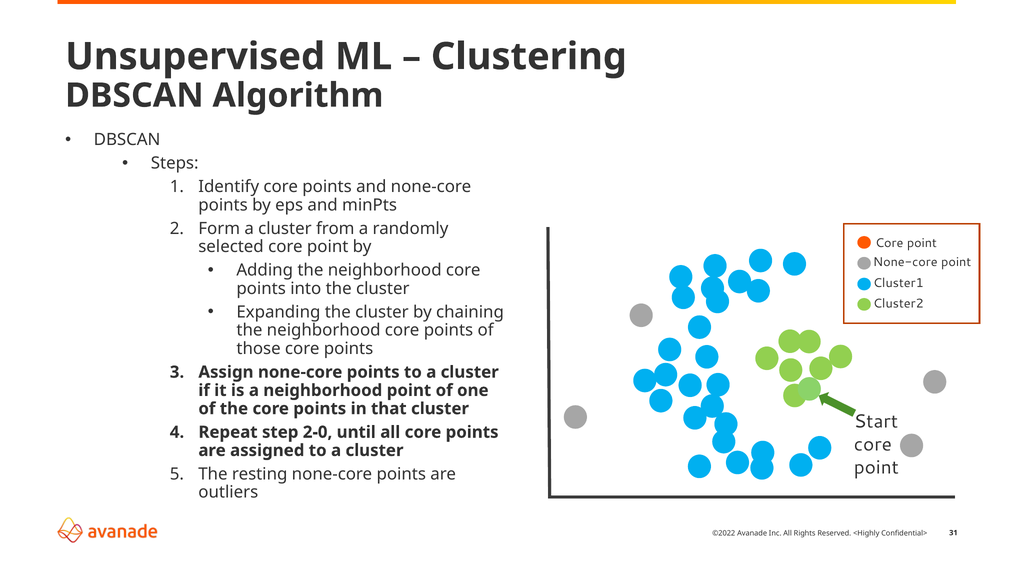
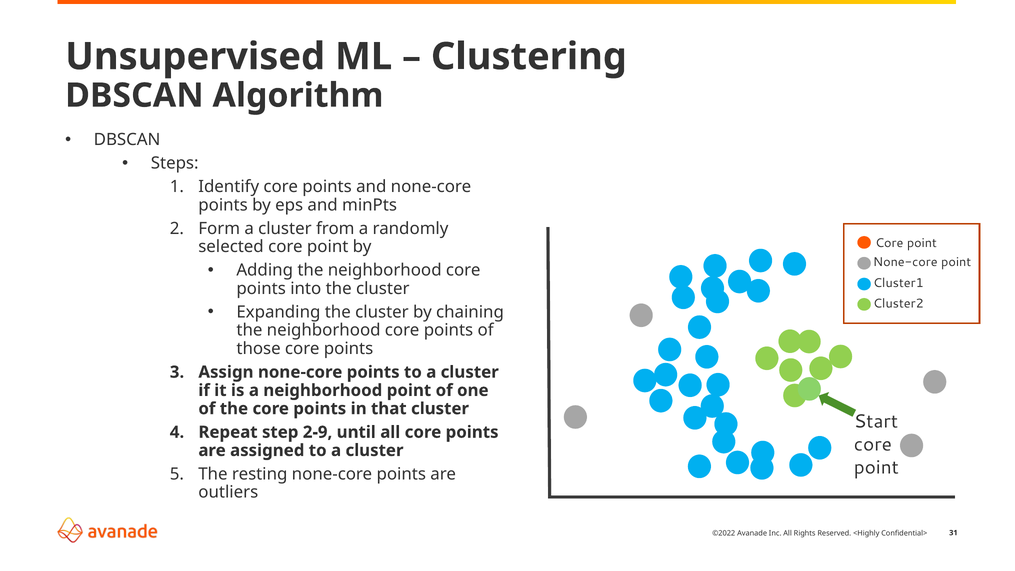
2-0: 2-0 -> 2-9 (318, 432)
